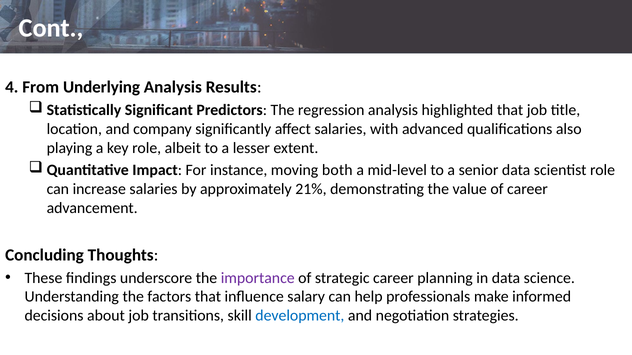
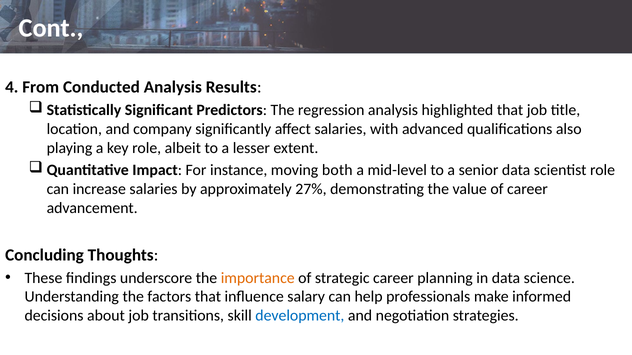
Underlying: Underlying -> Conducted (101, 87)
21%: 21% -> 27% (311, 189)
importance colour: purple -> orange (258, 278)
